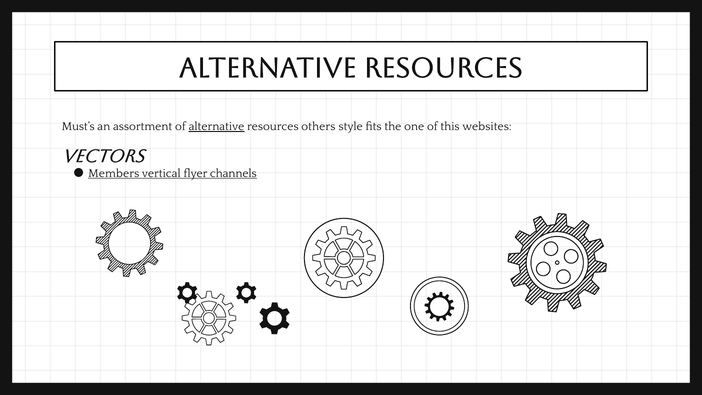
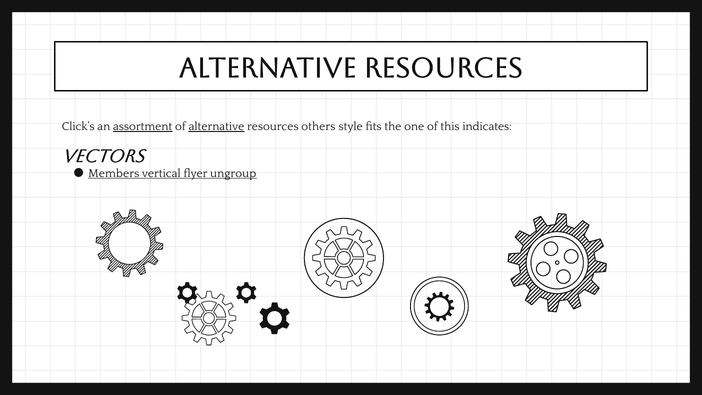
Must’s: Must’s -> Click’s (78, 126)
assortment underline: none -> present (143, 126)
websites: websites -> indicates (487, 126)
channels: channels -> ungroup (233, 173)
